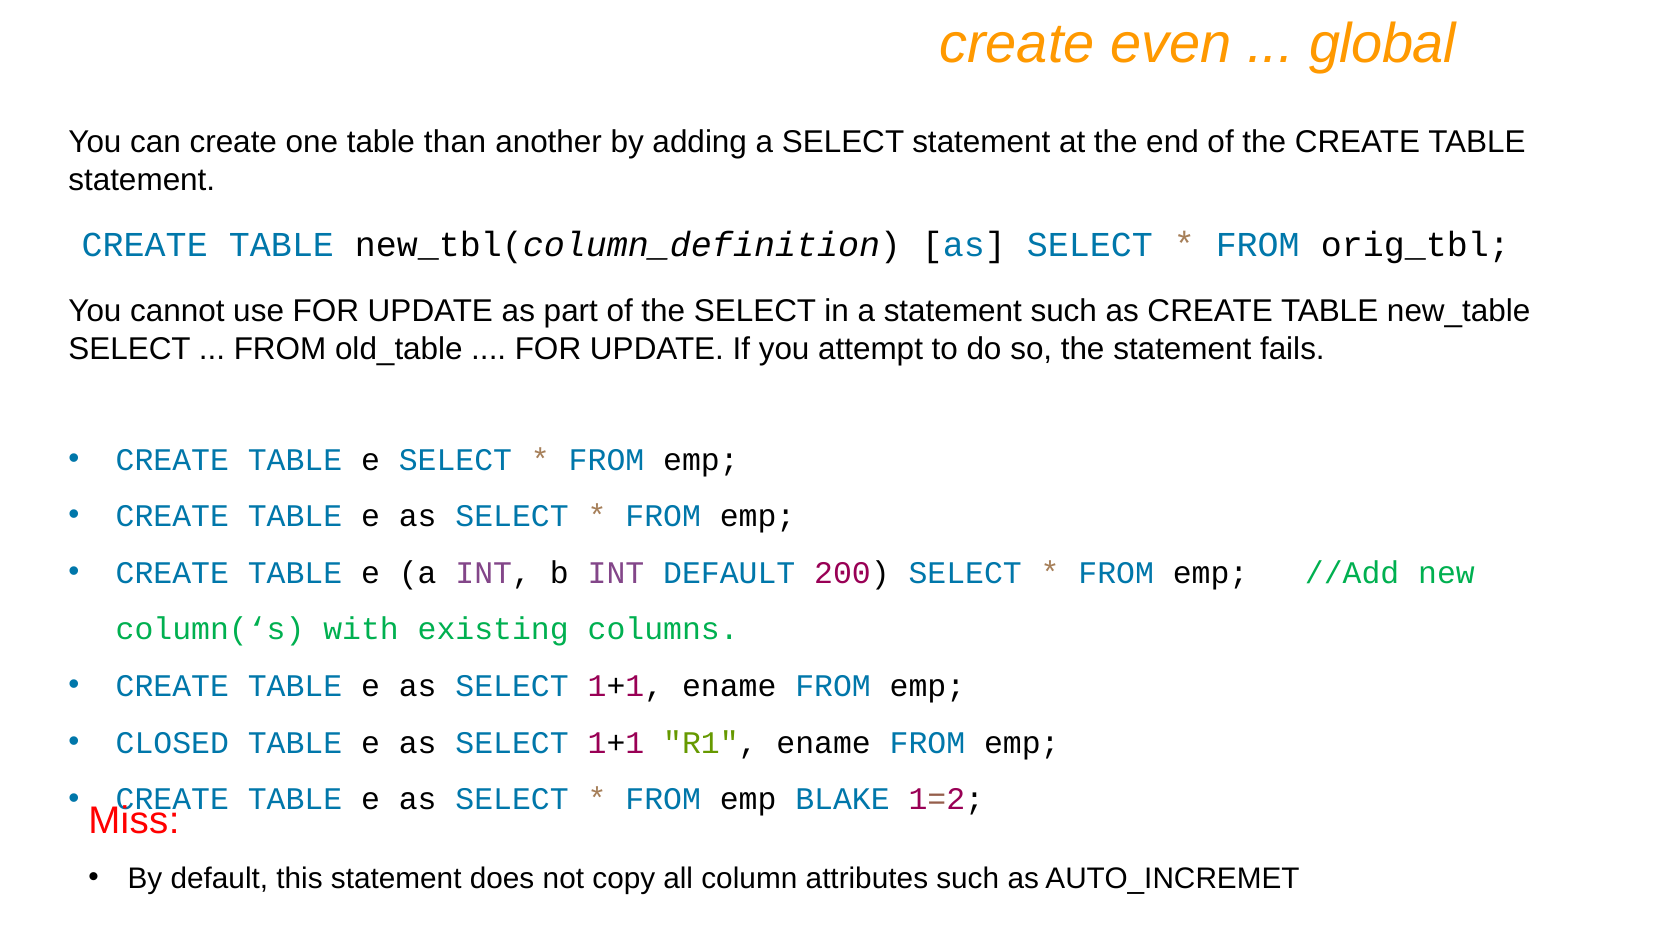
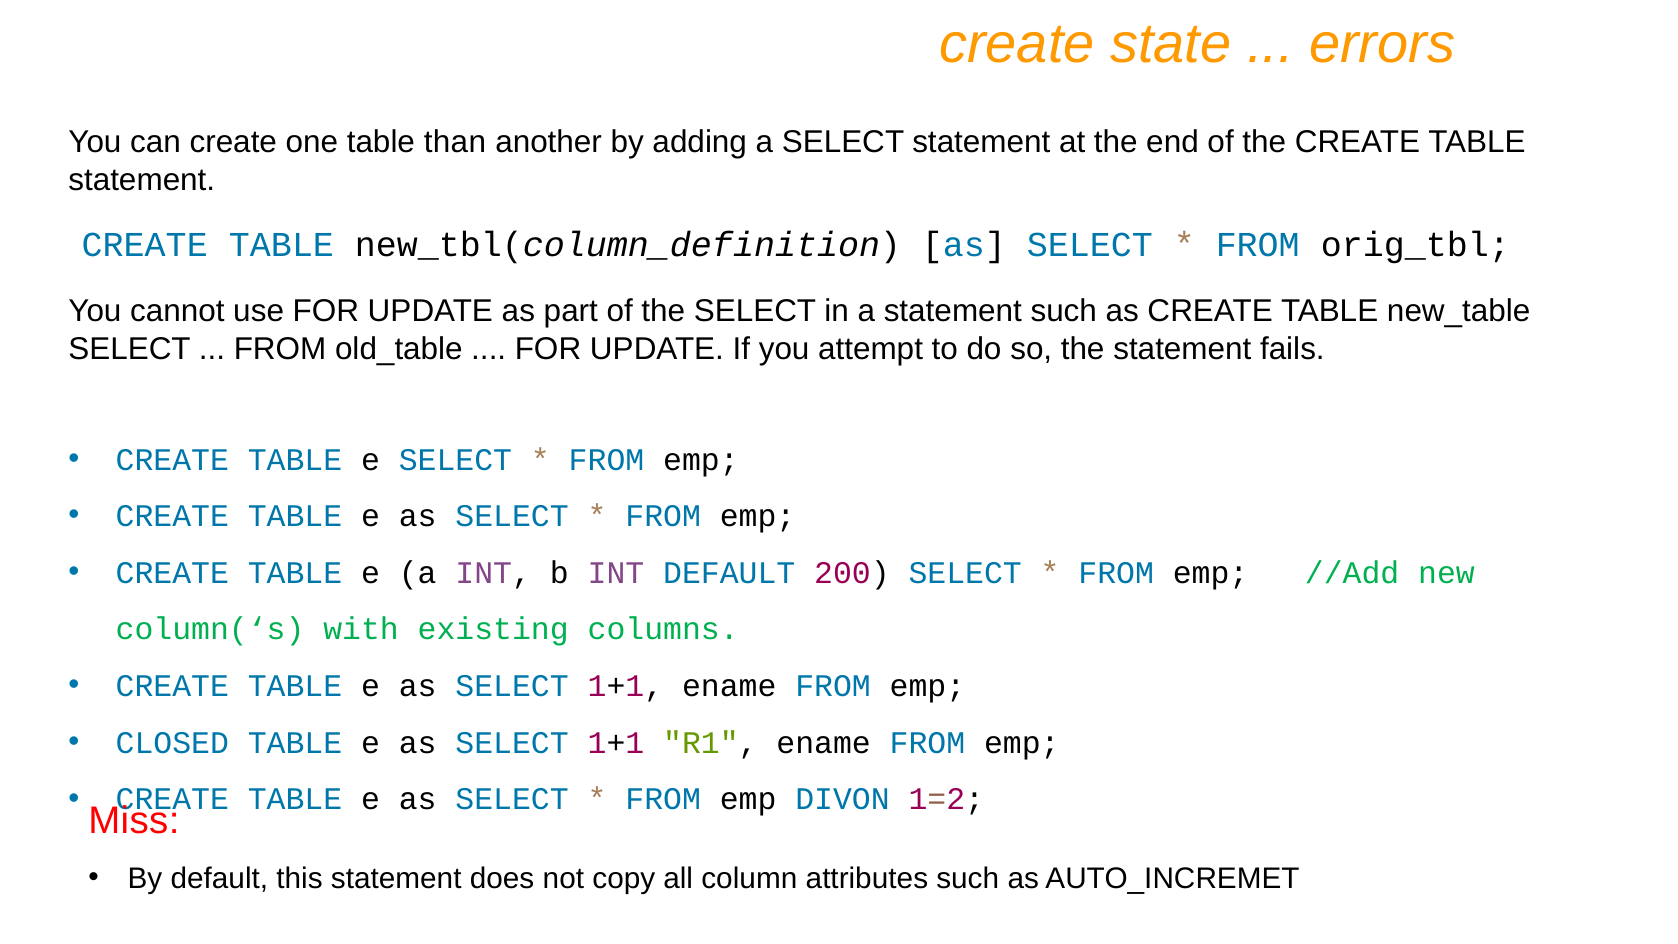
even: even -> state (1171, 44)
global: global -> errors (1382, 44)
BLAKE: BLAKE -> DIVON (842, 799)
